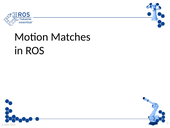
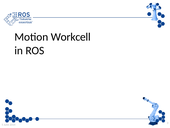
Matches: Matches -> Workcell (71, 37)
